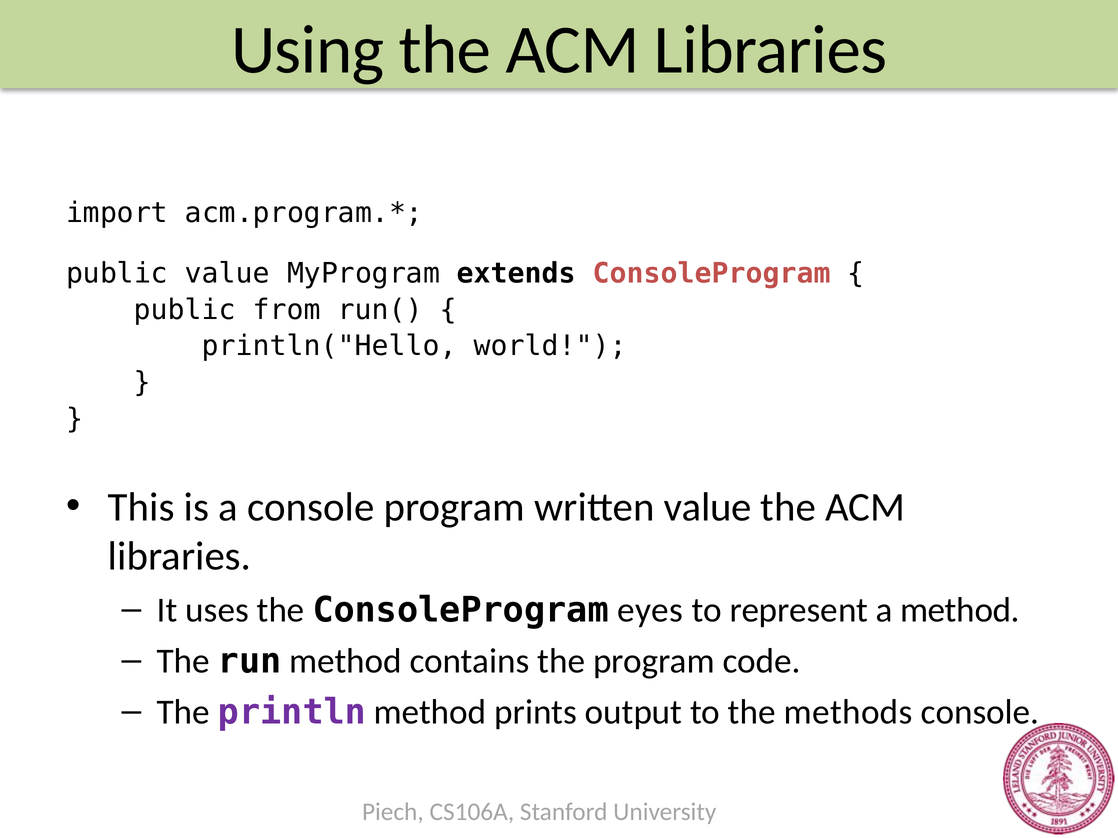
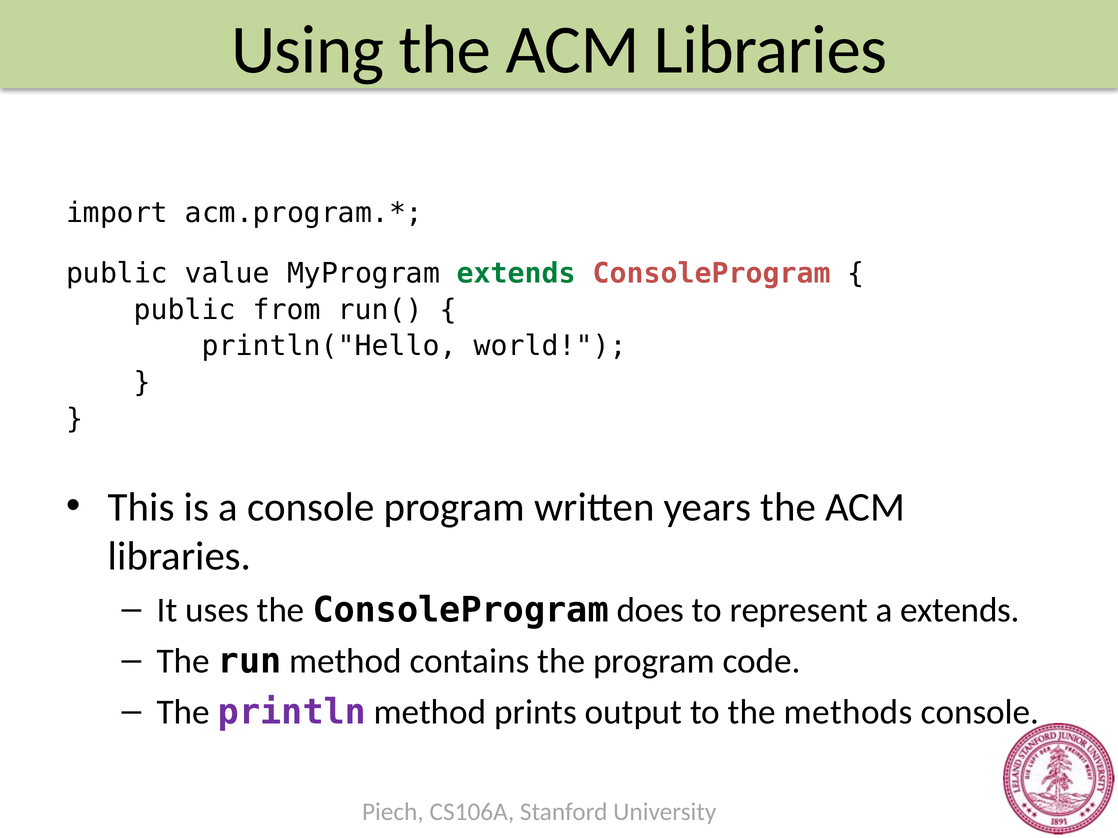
extends colour: black -> green (516, 274)
written value: value -> years (708, 507)
eyes: eyes -> does (650, 610)
a method: method -> extends (960, 610)
